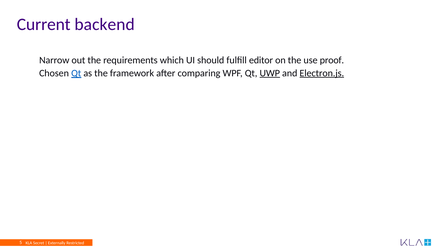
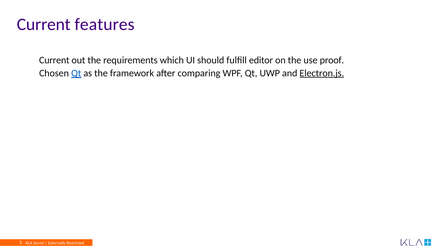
backend: backend -> features (105, 24)
Narrow: Narrow -> Current (54, 60)
UWP underline: present -> none (270, 73)
